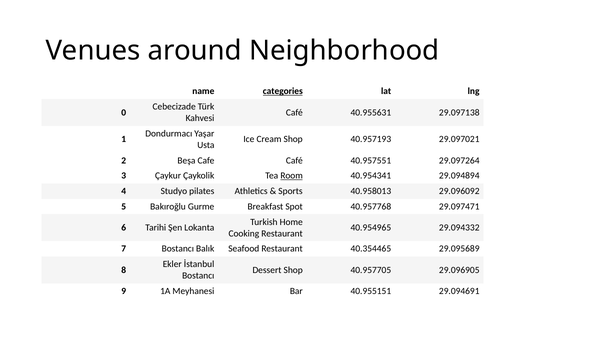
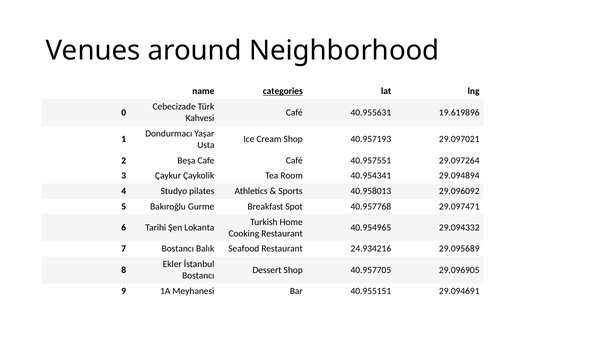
29.097138: 29.097138 -> 19.619896 (459, 113)
Room underline: present -> none (292, 176)
40.354465: 40.354465 -> 24.934216 (371, 249)
